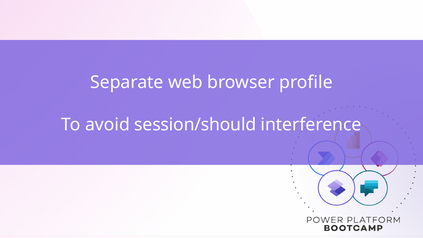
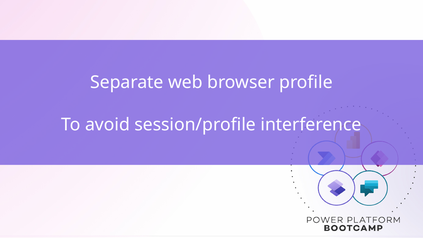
session/should: session/should -> session/profile (195, 125)
